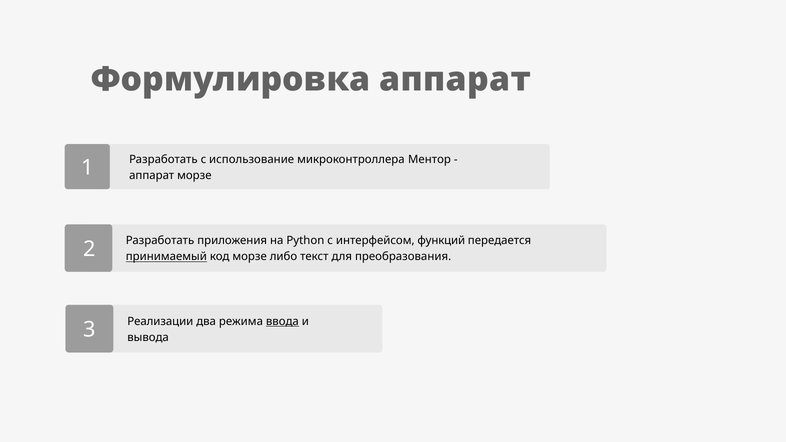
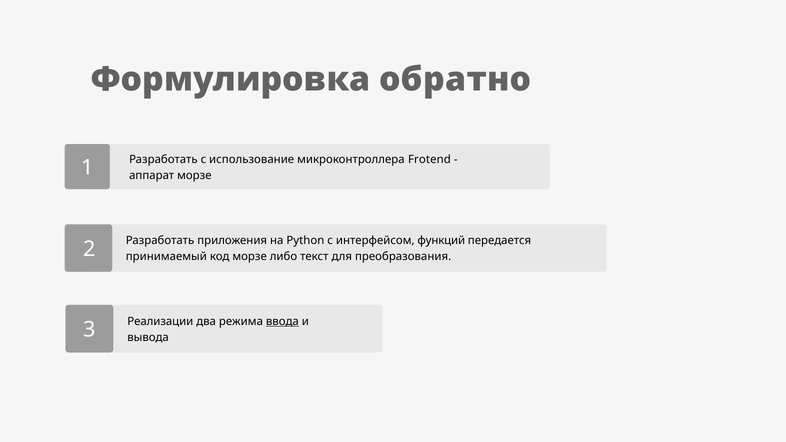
Формулировка аппарат: аппарат -> обратно (455, 80)
Ментор: Ментор -> Frotend (429, 160)
принимаемый underline: present -> none (166, 257)
